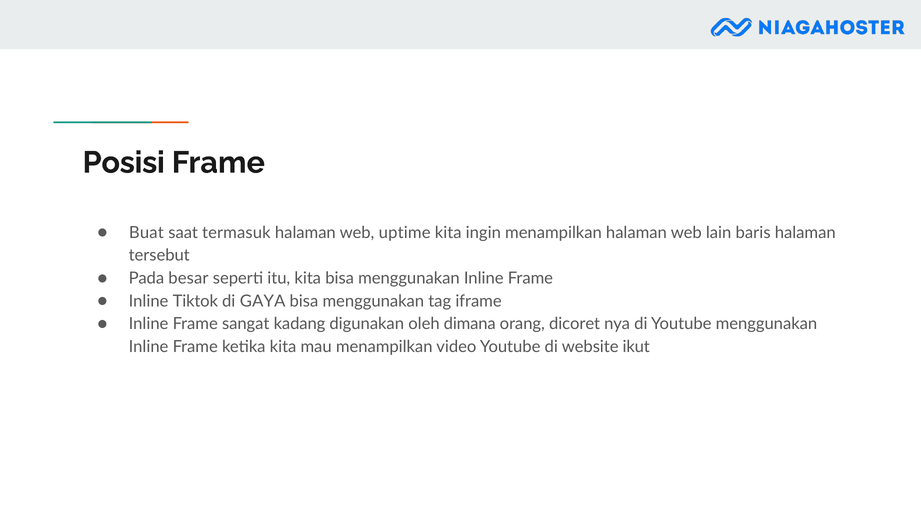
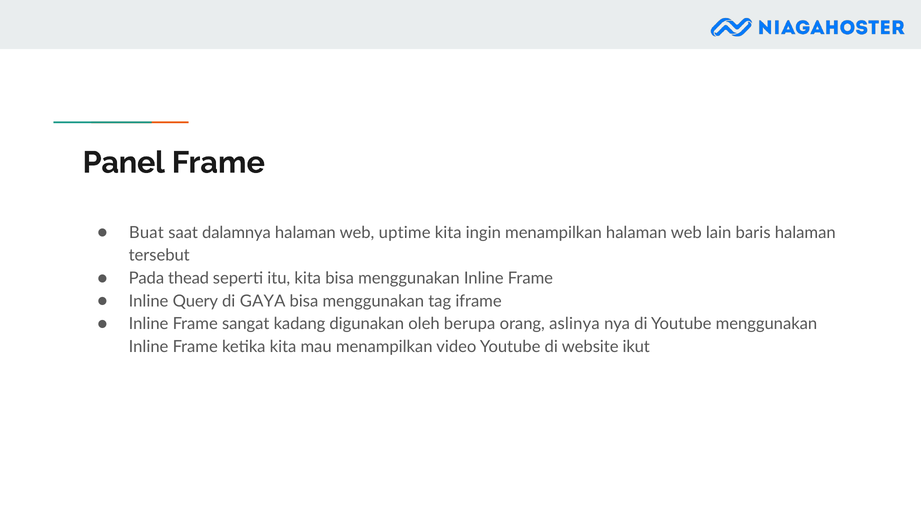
Posisi: Posisi -> Panel (124, 163)
termasuk: termasuk -> dalamnya (236, 233)
besar: besar -> thead (189, 278)
Tiktok: Tiktok -> Query (195, 301)
dimana: dimana -> berupa (470, 324)
dicoret: dicoret -> aslinya (574, 324)
